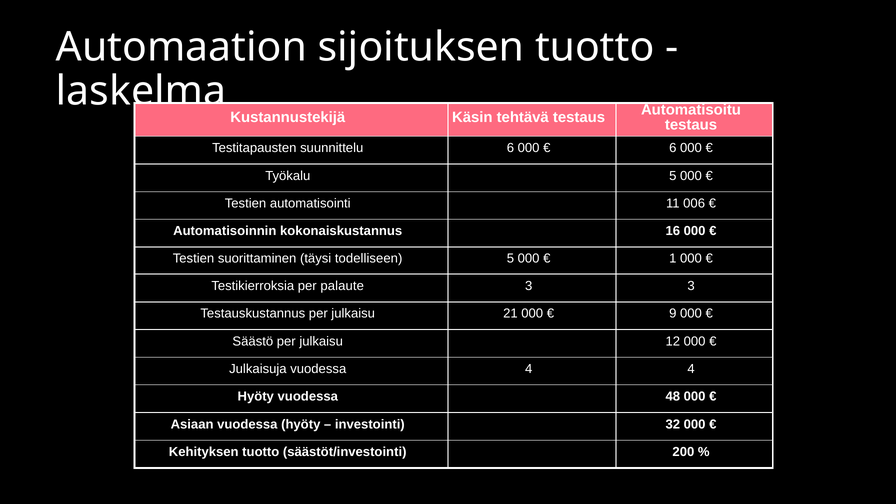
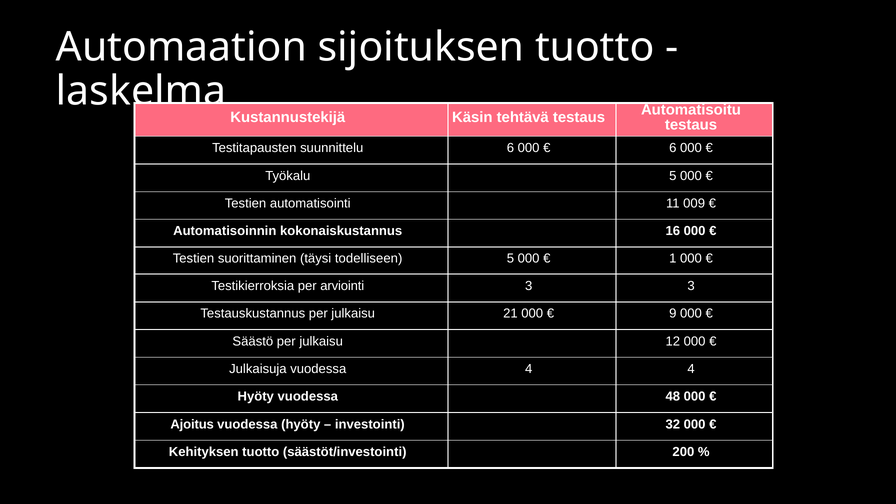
006: 006 -> 009 (694, 203)
palaute: palaute -> arviointi (342, 286)
Asiaan: Asiaan -> Ajoitus (192, 424)
